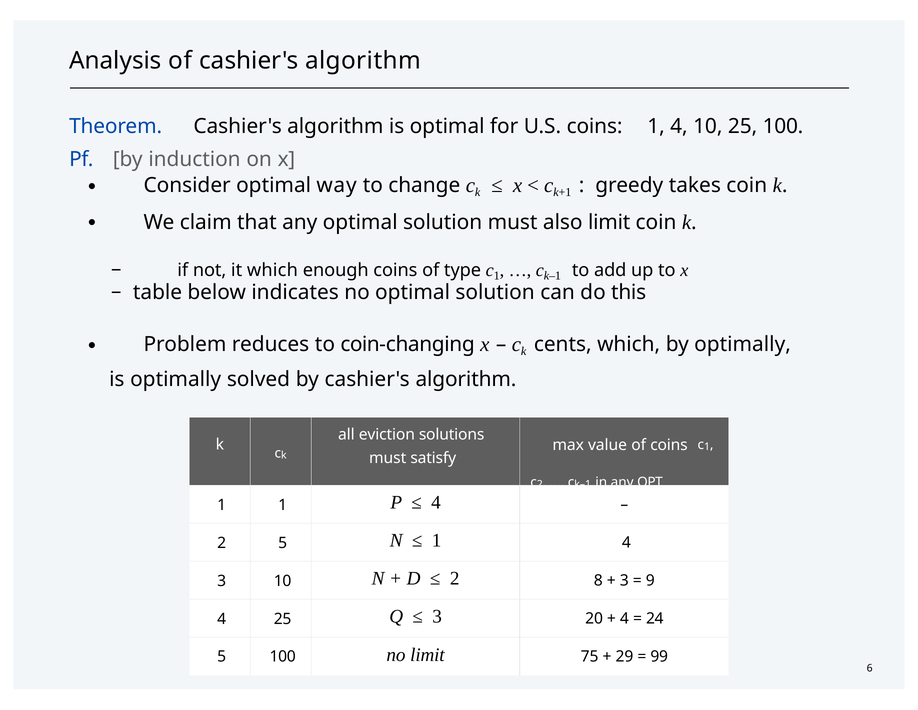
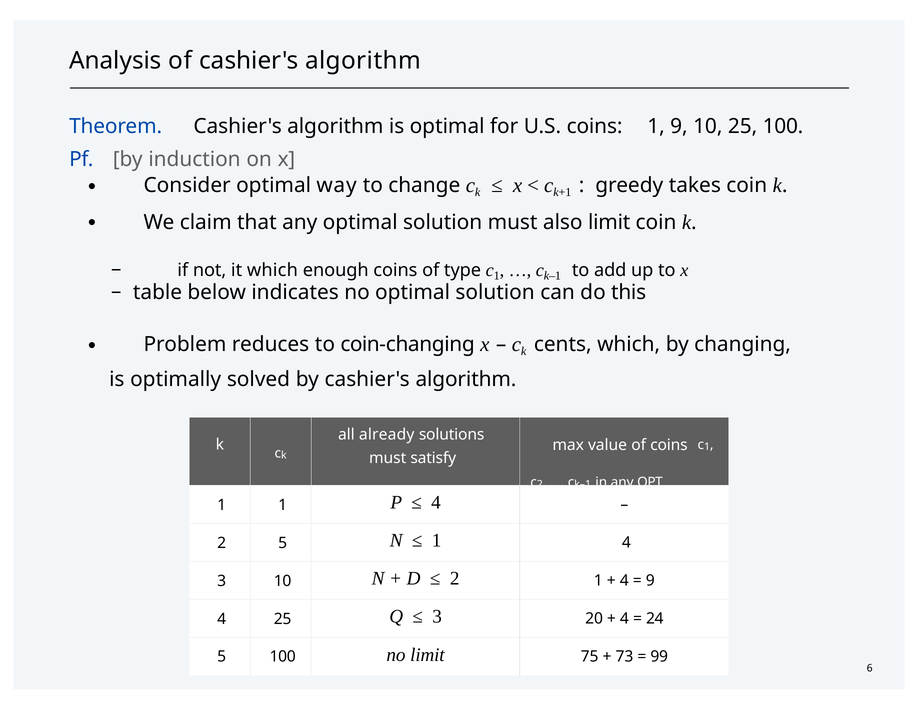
coins 1 4: 4 -> 9 (679, 126)
by optimally: optimally -> changing (743, 344)
eviction: eviction -> already (387, 434)
2 8: 8 -> 1 (598, 580)
3: 3 -> 4 (624, 580)
29: 29 -> 73 (624, 656)
